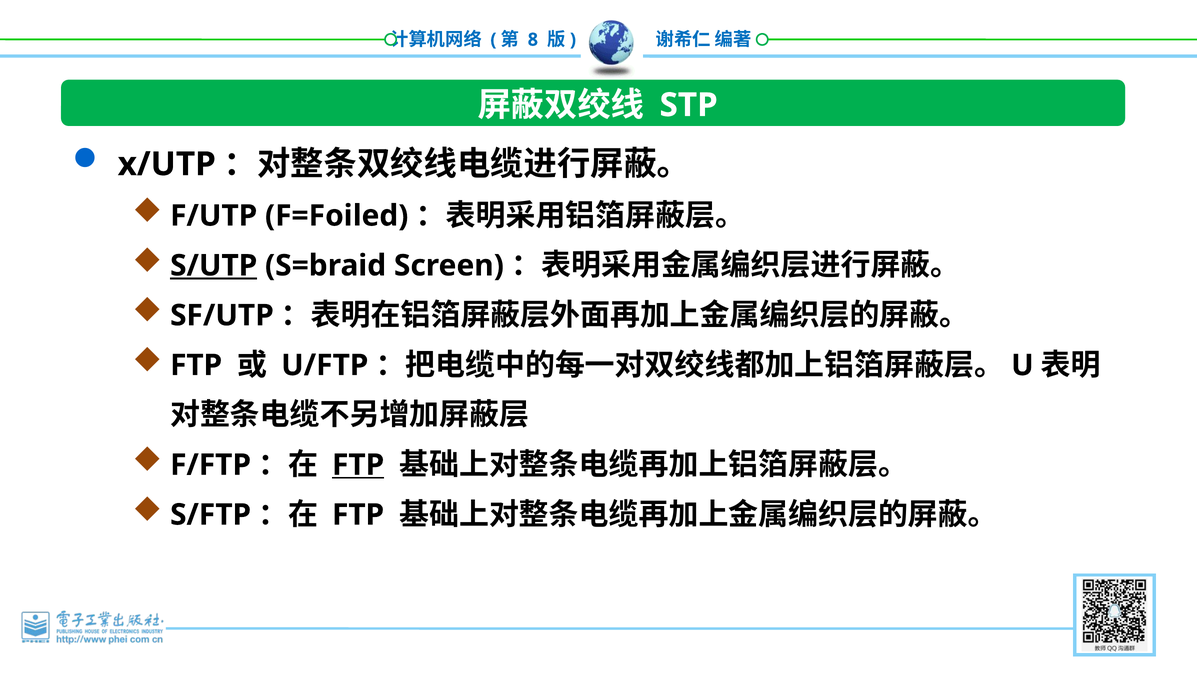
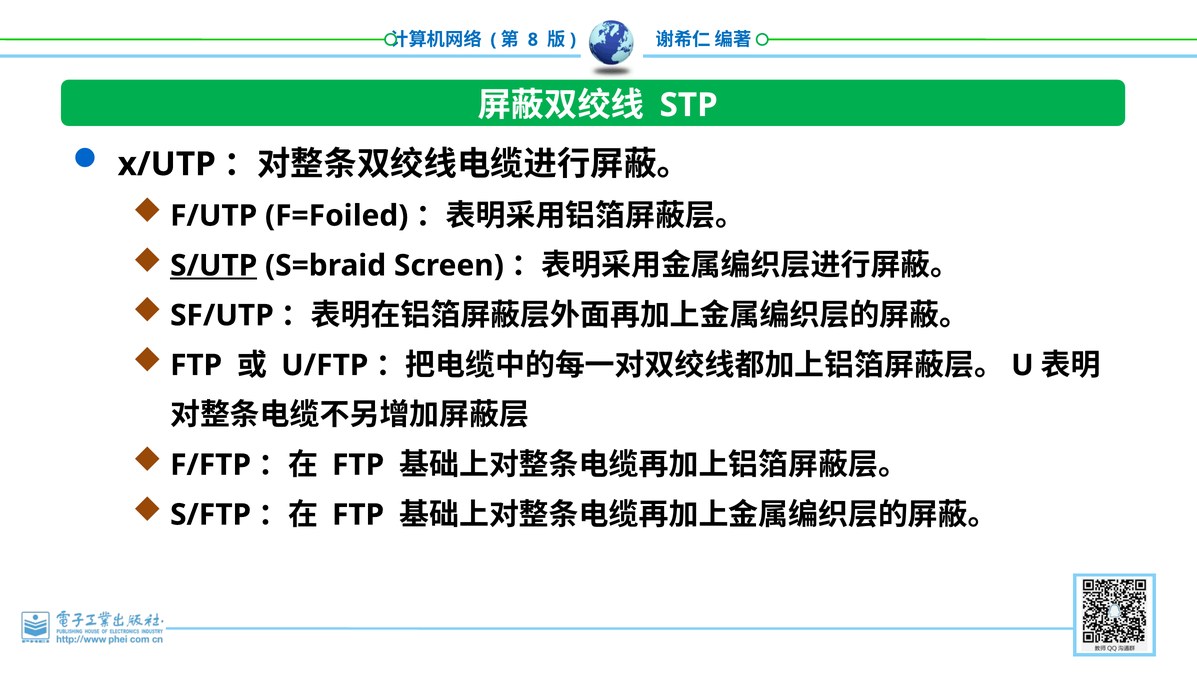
FTP underline: present -> none (358, 465)
